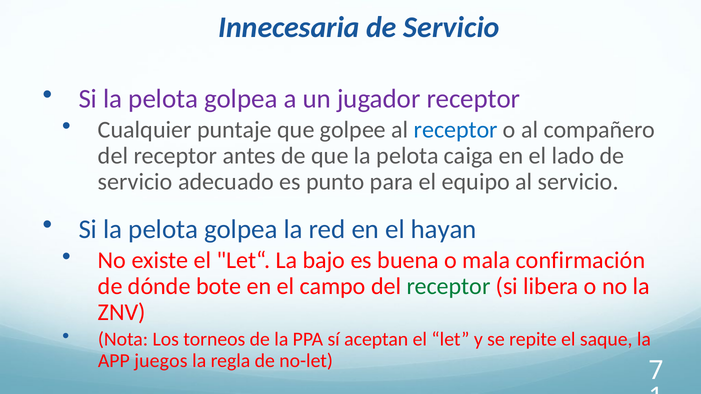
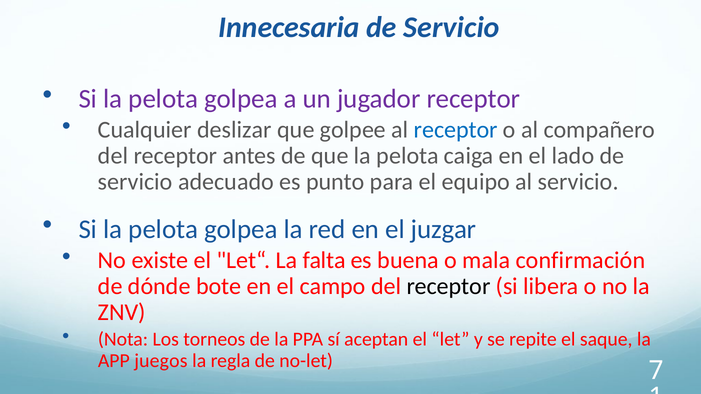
puntaje: puntaje -> deslizar (234, 130)
hayan: hayan -> juzgar (444, 229)
bajo: bajo -> falta (324, 260)
receptor colour: green -> black (449, 286)
